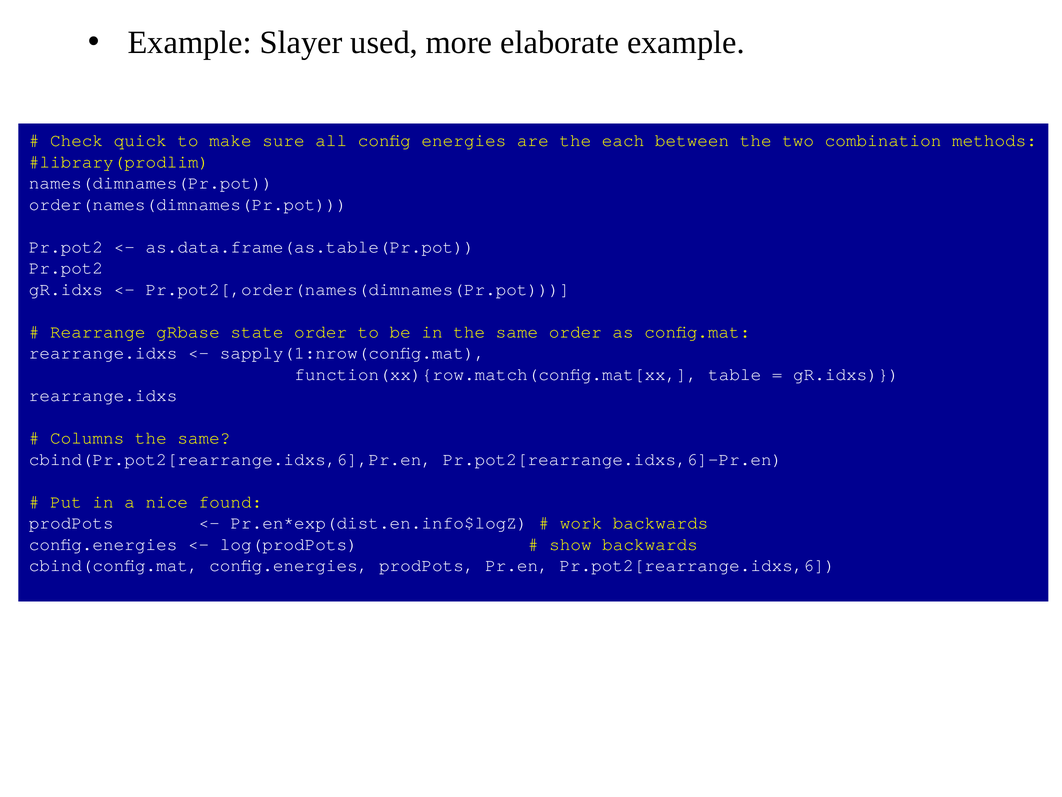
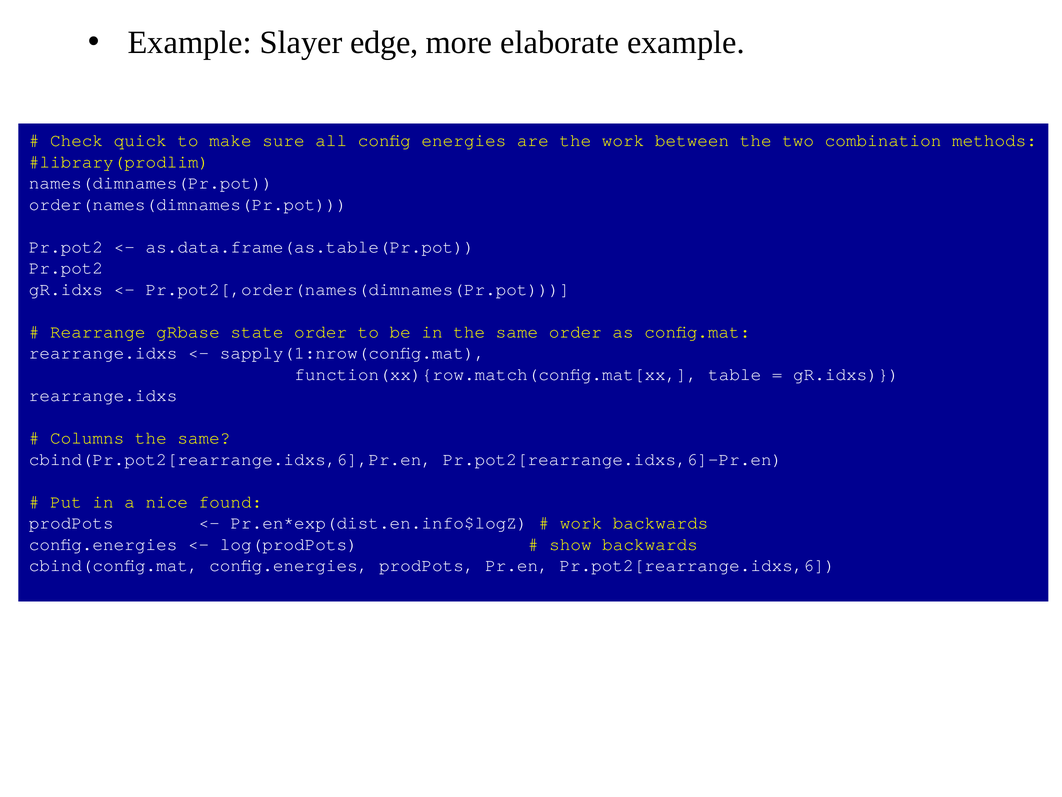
used: used -> edge (384, 43)
the each: each -> work (623, 141)
